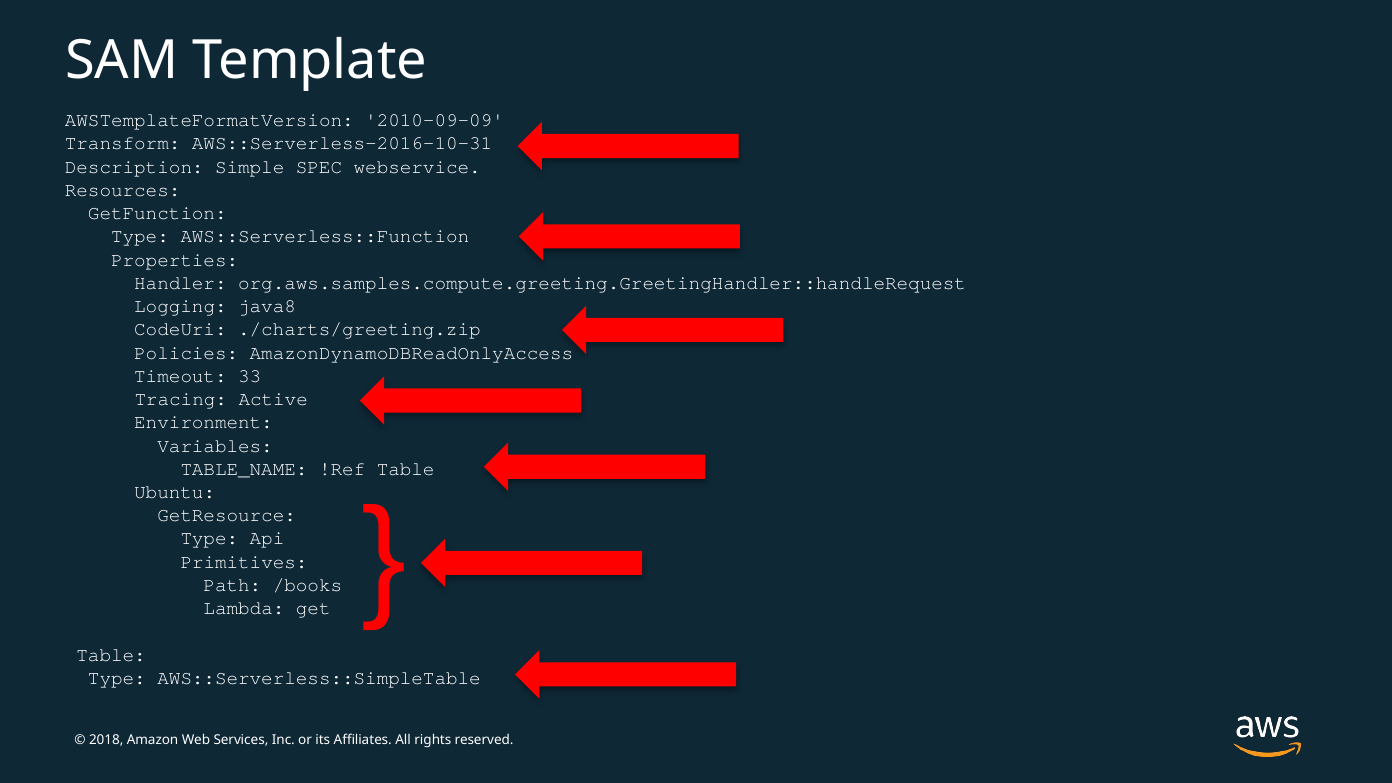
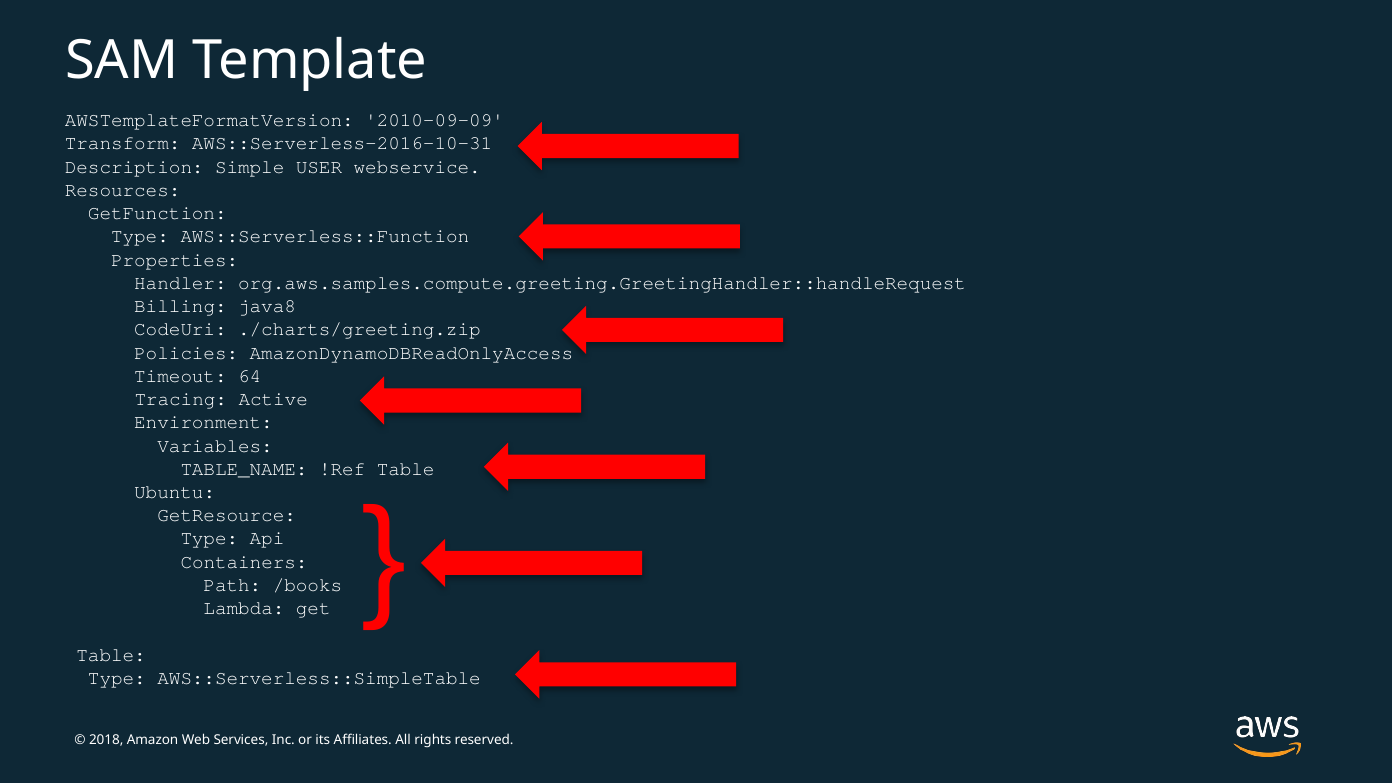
SPEC: SPEC -> USER (319, 167)
Logging: Logging -> Billing (180, 306)
33: 33 -> 64 (250, 376)
Primitives: Primitives -> Containers (244, 562)
